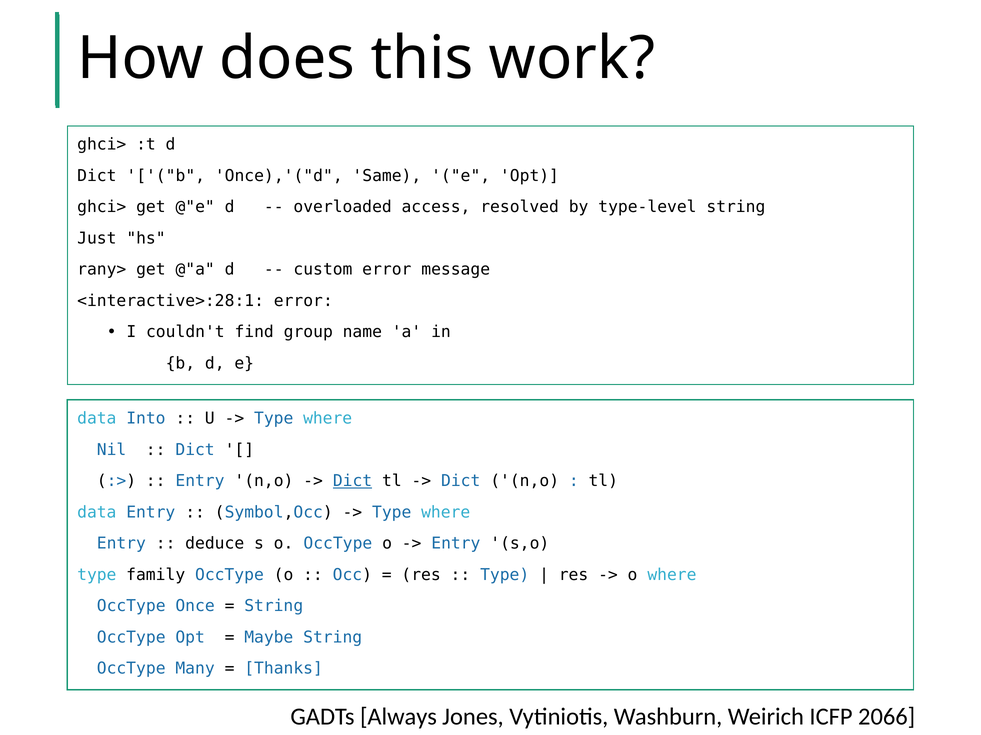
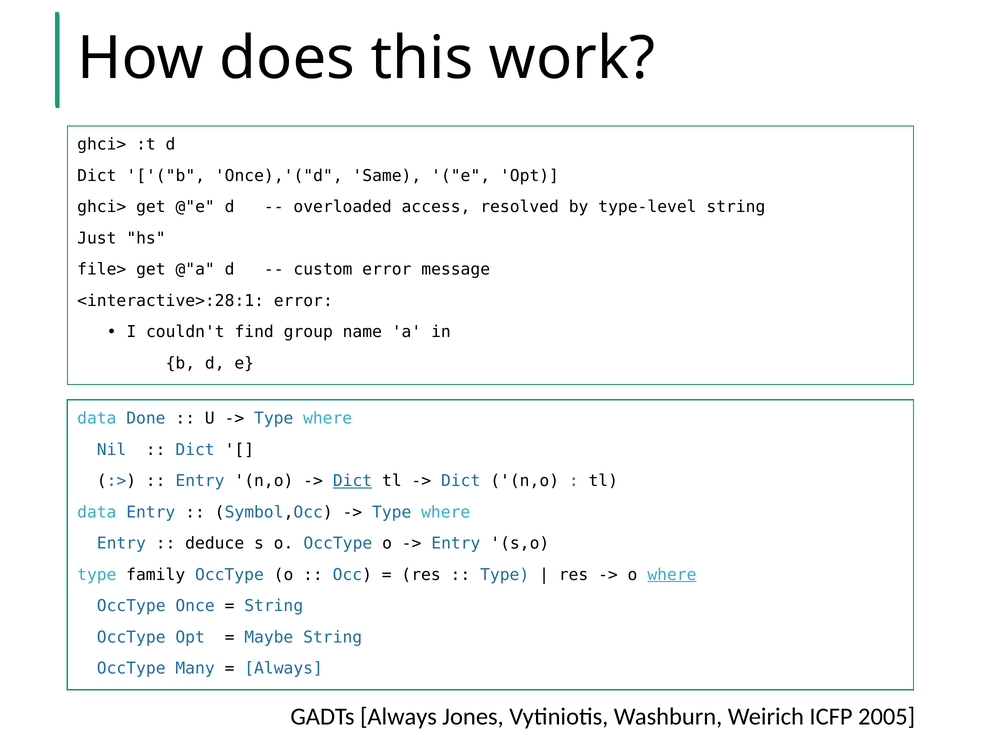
rany>: rany> -> file> (102, 270)
Into: Into -> Done (146, 419)
where underline: none -> present (672, 575)
Thanks: Thanks -> Always (284, 669)
2066: 2066 -> 2005 (887, 717)
